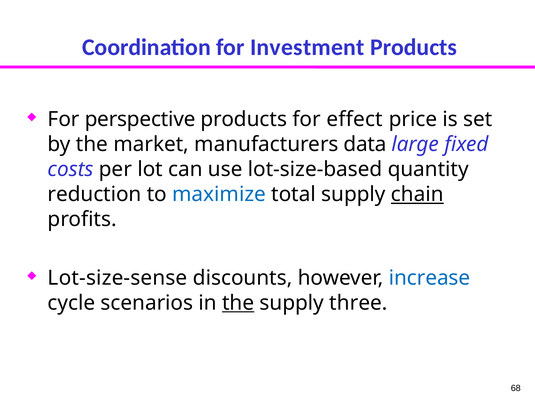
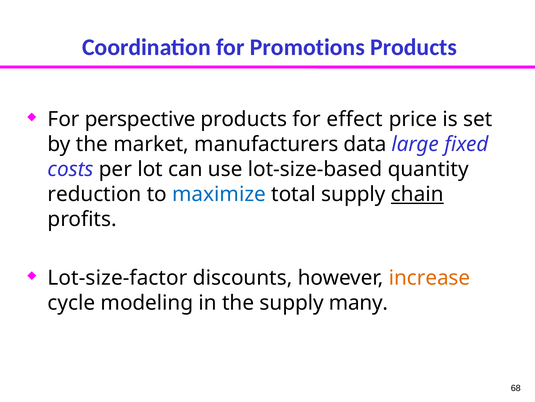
Investment: Investment -> Promotions (307, 47)
Lot-size-sense: Lot-size-sense -> Lot-size-factor (118, 277)
increase colour: blue -> orange (430, 277)
scenarios: scenarios -> modeling (147, 302)
the underline: present -> none (238, 302)
three: three -> many (359, 302)
